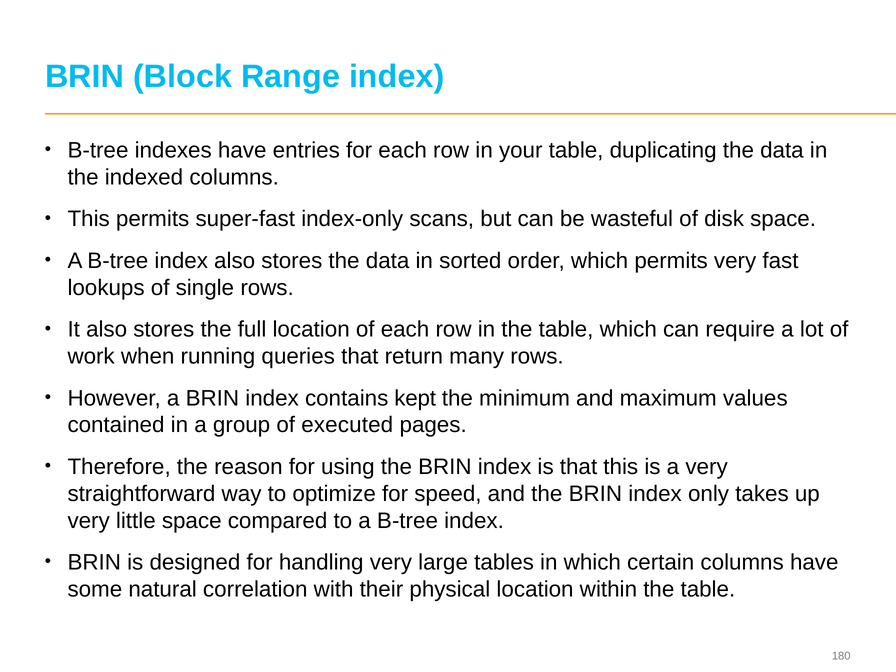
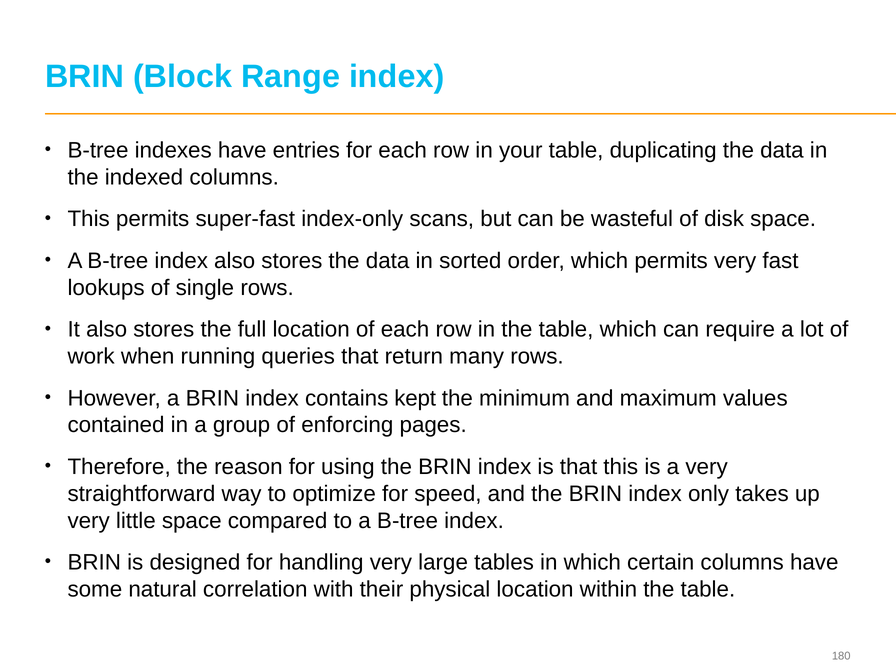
executed: executed -> enforcing (347, 425)
